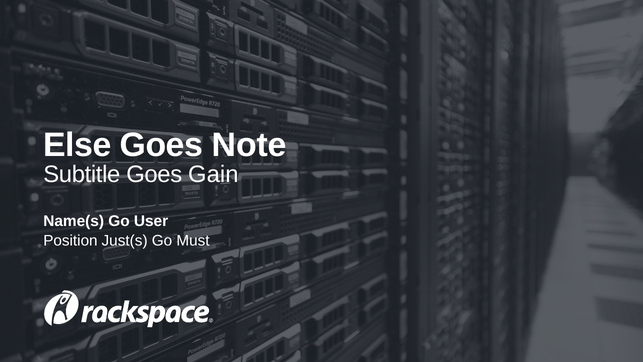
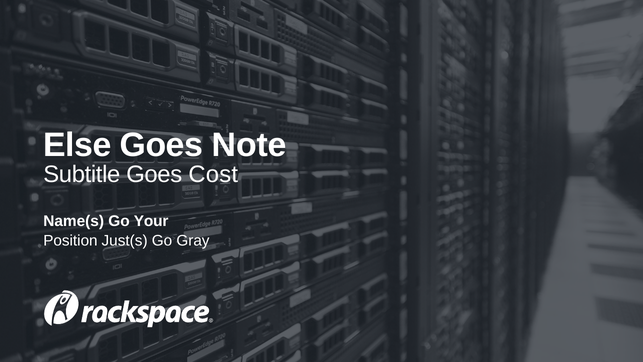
Gain: Gain -> Cost (213, 174)
User: User -> Your (151, 221)
Must: Must -> Gray (193, 241)
